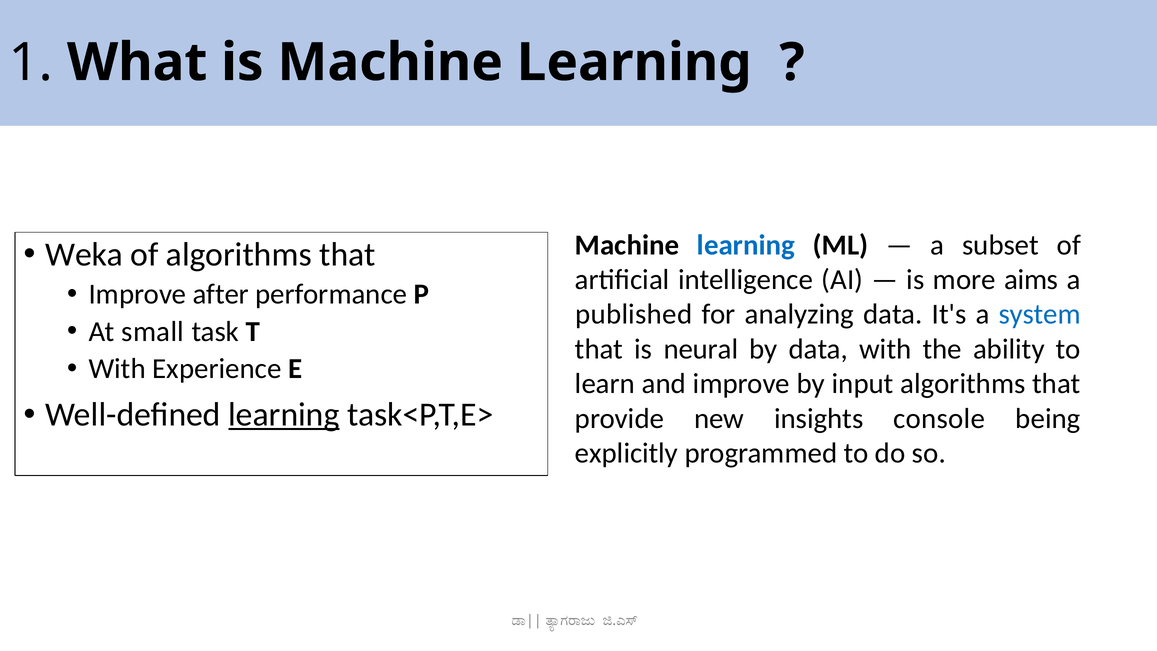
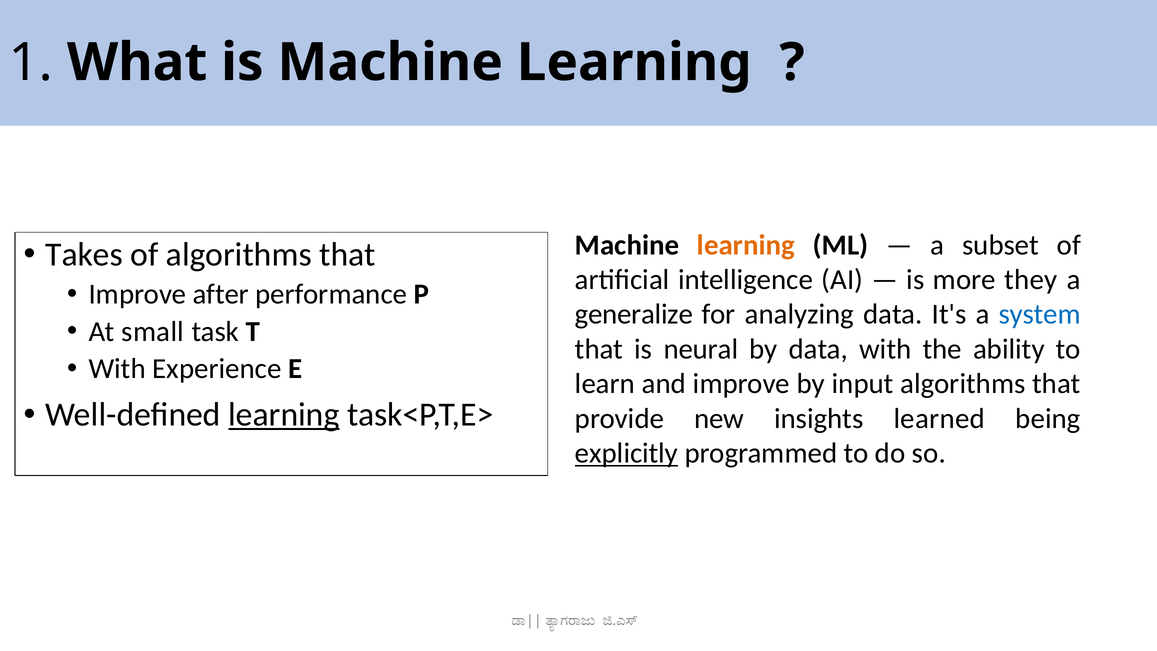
learning colour: blue -> orange (746, 245)
Weka: Weka -> Takes (84, 254)
aims: aims -> they (1031, 280)
published: published -> generalize (634, 314)
console: console -> learned (939, 418)
explicitly underline: none -> present (627, 453)
